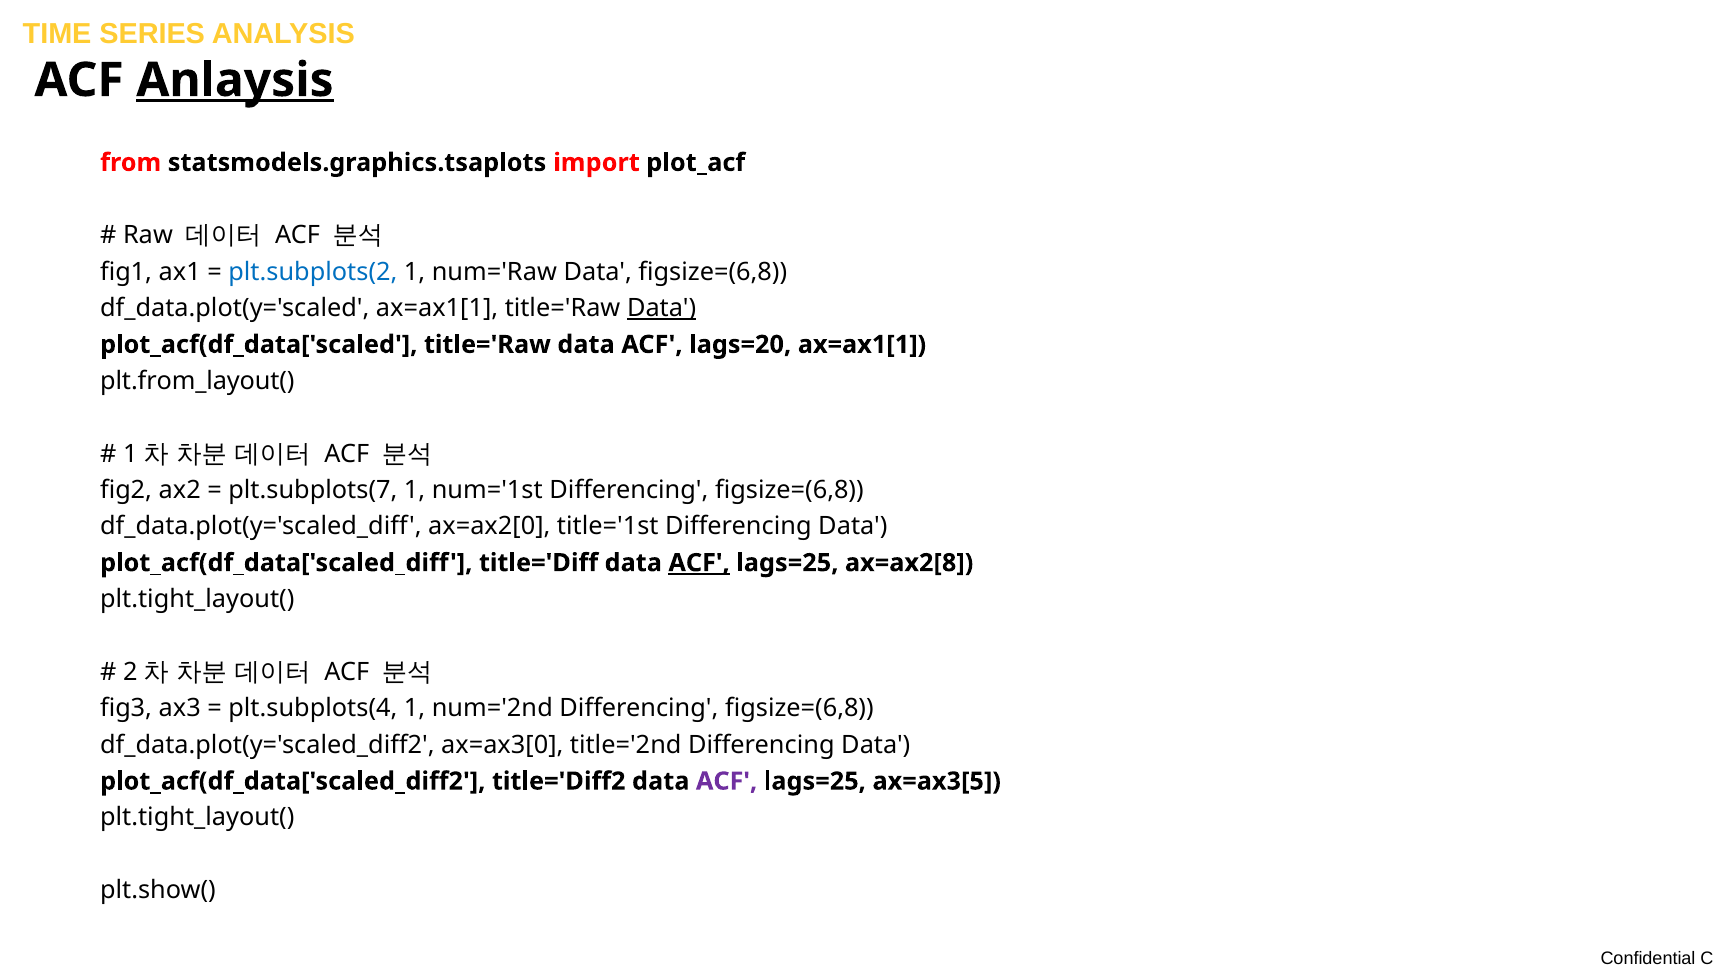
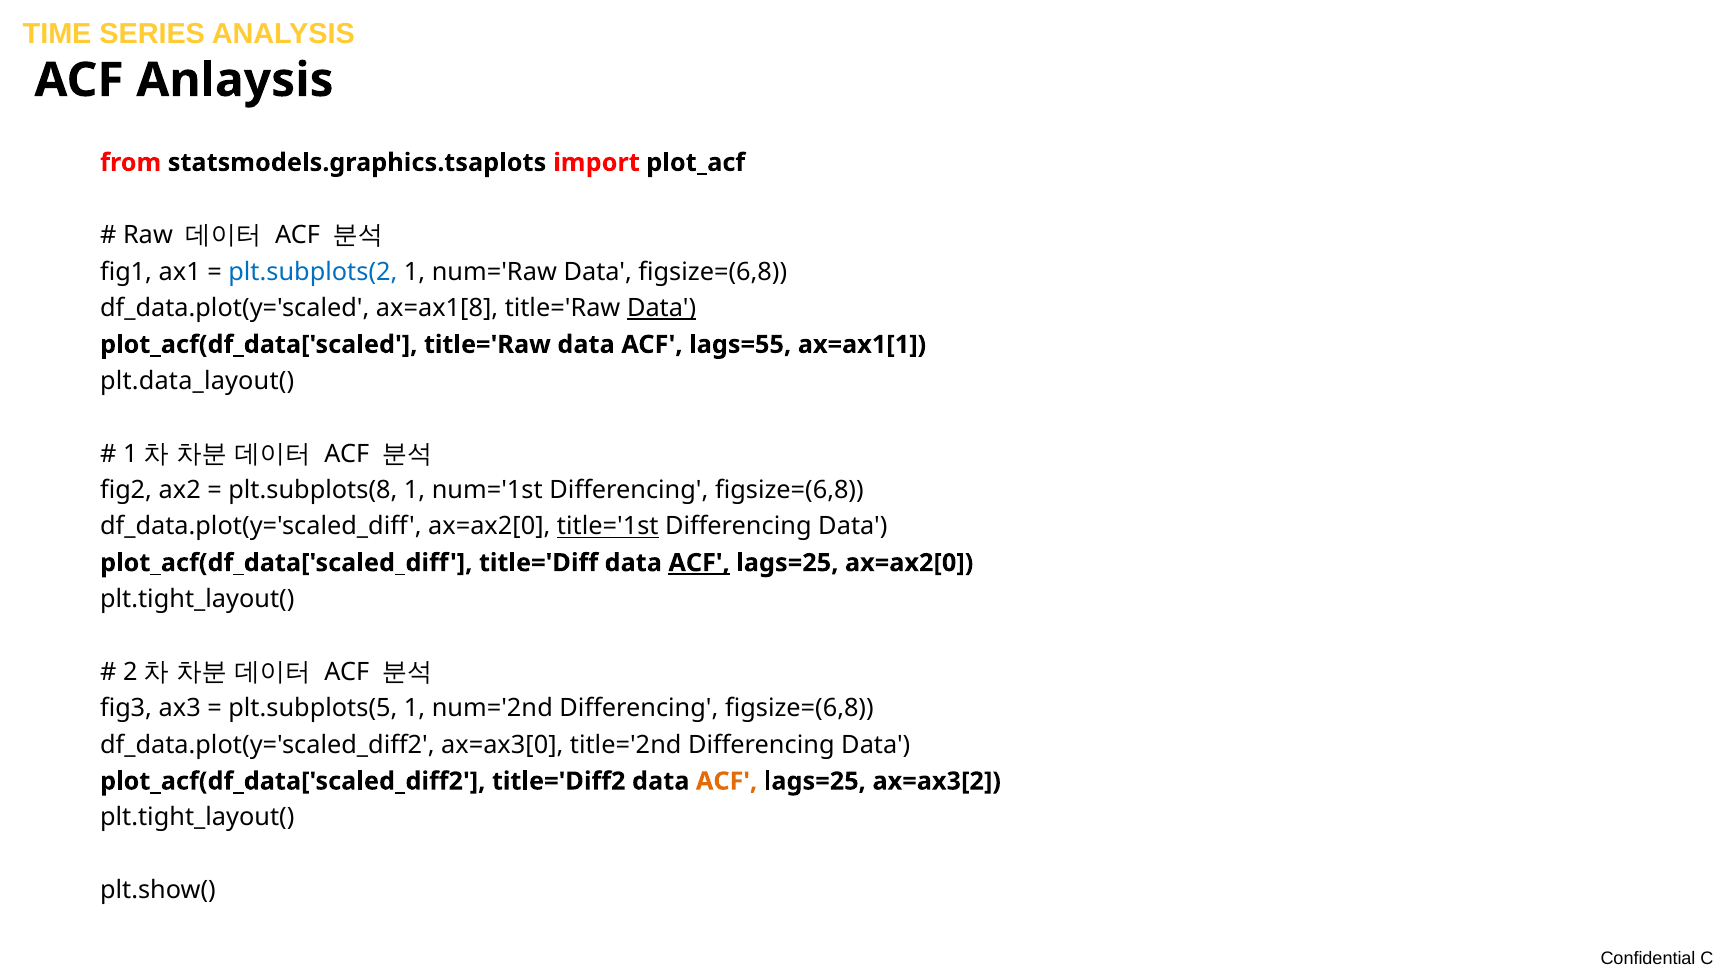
Anlaysis underline: present -> none (235, 80)
df_data.plot(y='scaled ax=ax1[1: ax=ax1[1 -> ax=ax1[8 (437, 308)
lags=20: lags=20 -> lags=55 (740, 345)
plt.from_layout(: plt.from_layout( -> plt.data_layout( (197, 381)
plt.subplots(7: plt.subplots(7 -> plt.subplots(8 (313, 490)
title='1st underline: none -> present (608, 527)
lags=25 ax=ax2[8: ax=ax2[8 -> ax=ax2[0 (909, 563)
plt.subplots(4: plt.subplots(4 -> plt.subplots(5 (313, 709)
ACF colour: purple -> orange (727, 782)
ax=ax3[5: ax=ax3[5 -> ax=ax3[2 (937, 782)
